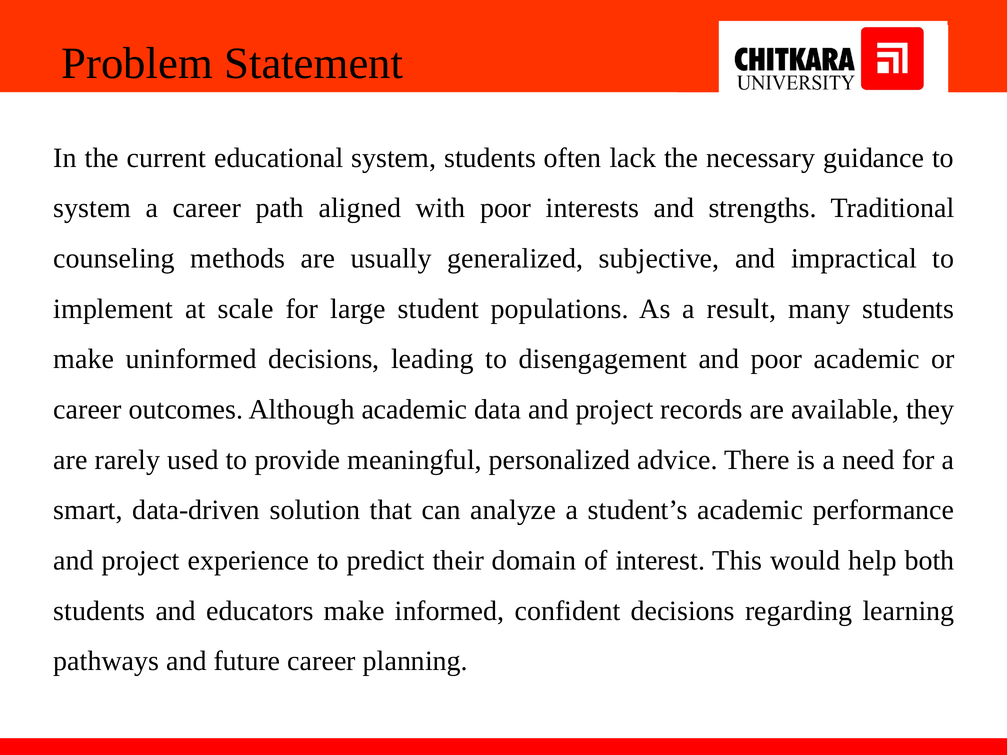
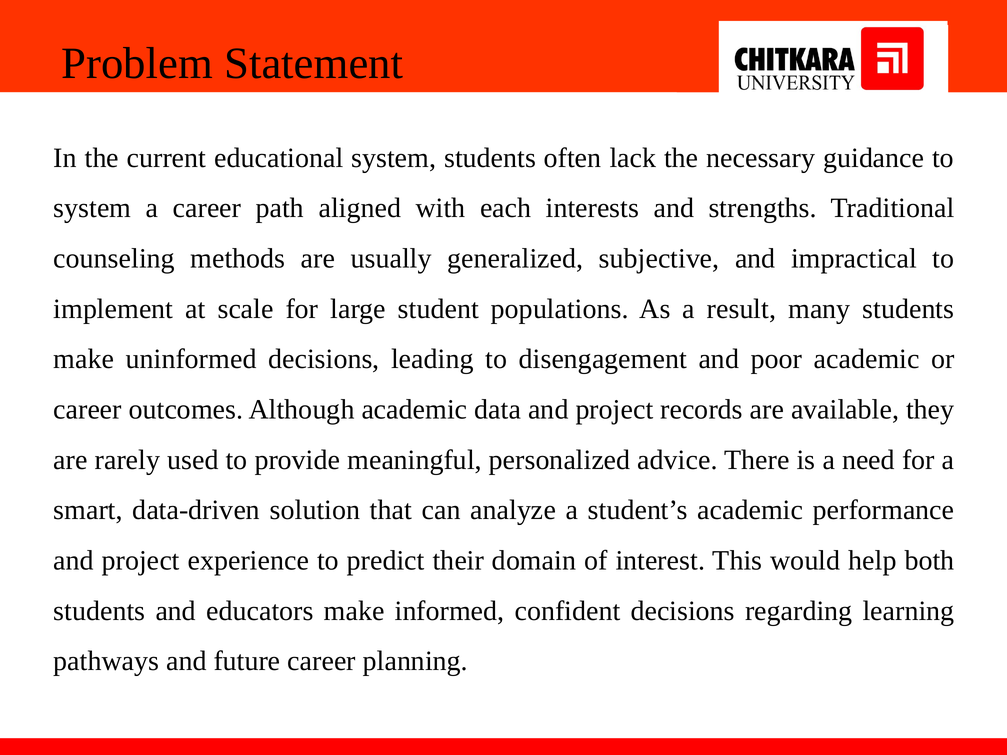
with poor: poor -> each (506, 208)
